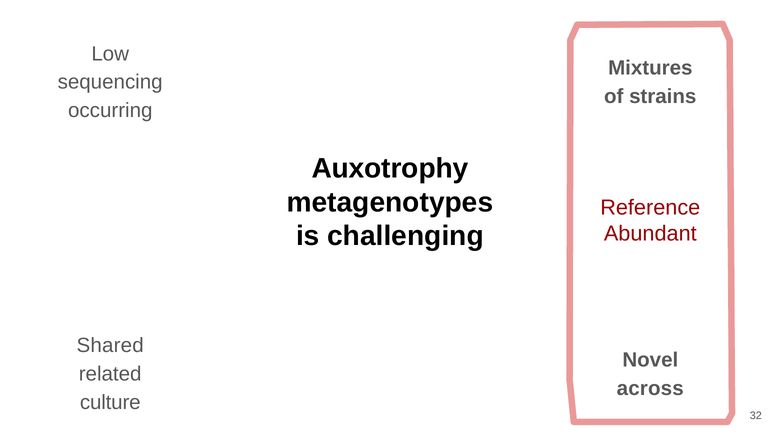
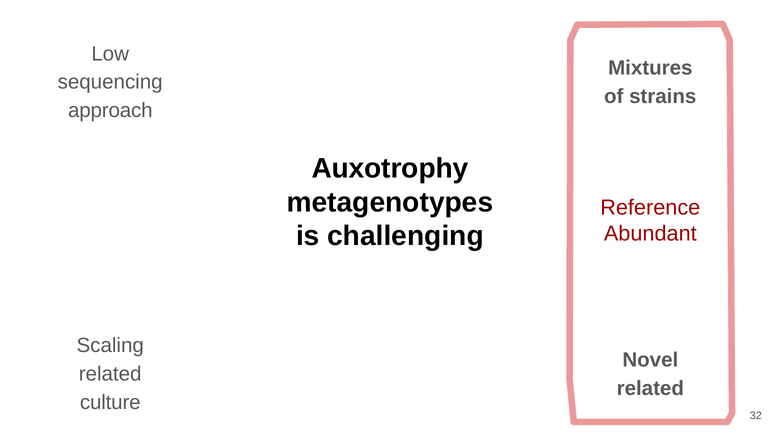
occurring: occurring -> approach (110, 111)
Shared: Shared -> Scaling (110, 346)
across: across -> related (650, 388)
